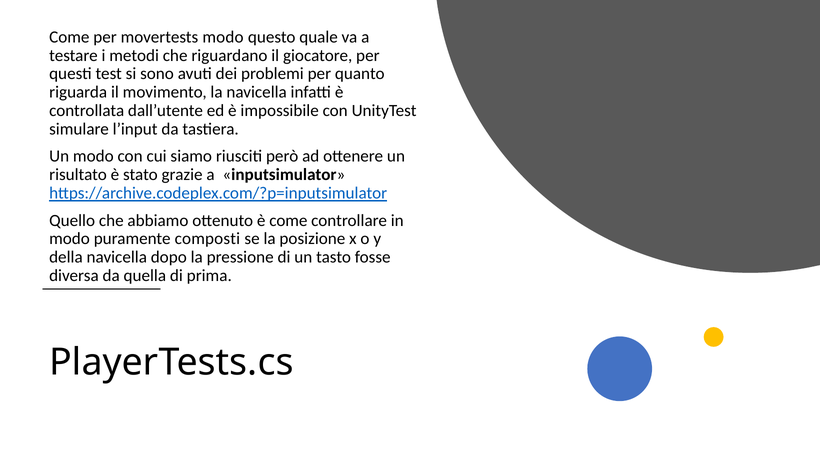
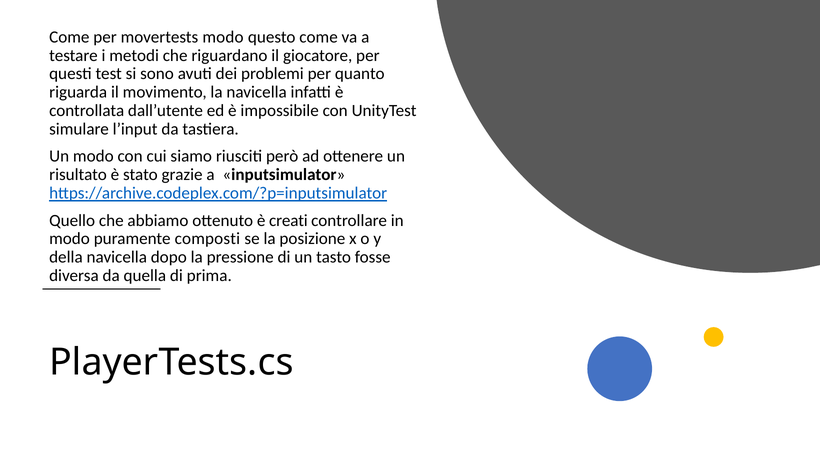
questo quale: quale -> come (319, 37)
è come: come -> creati (288, 221)
